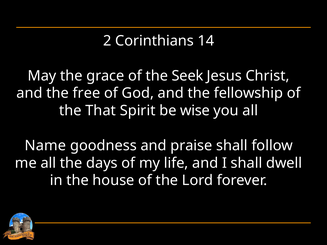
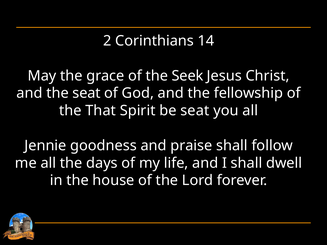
the free: free -> seat (87, 93)
be wise: wise -> seat (195, 111)
Name: Name -> Jennie (45, 146)
